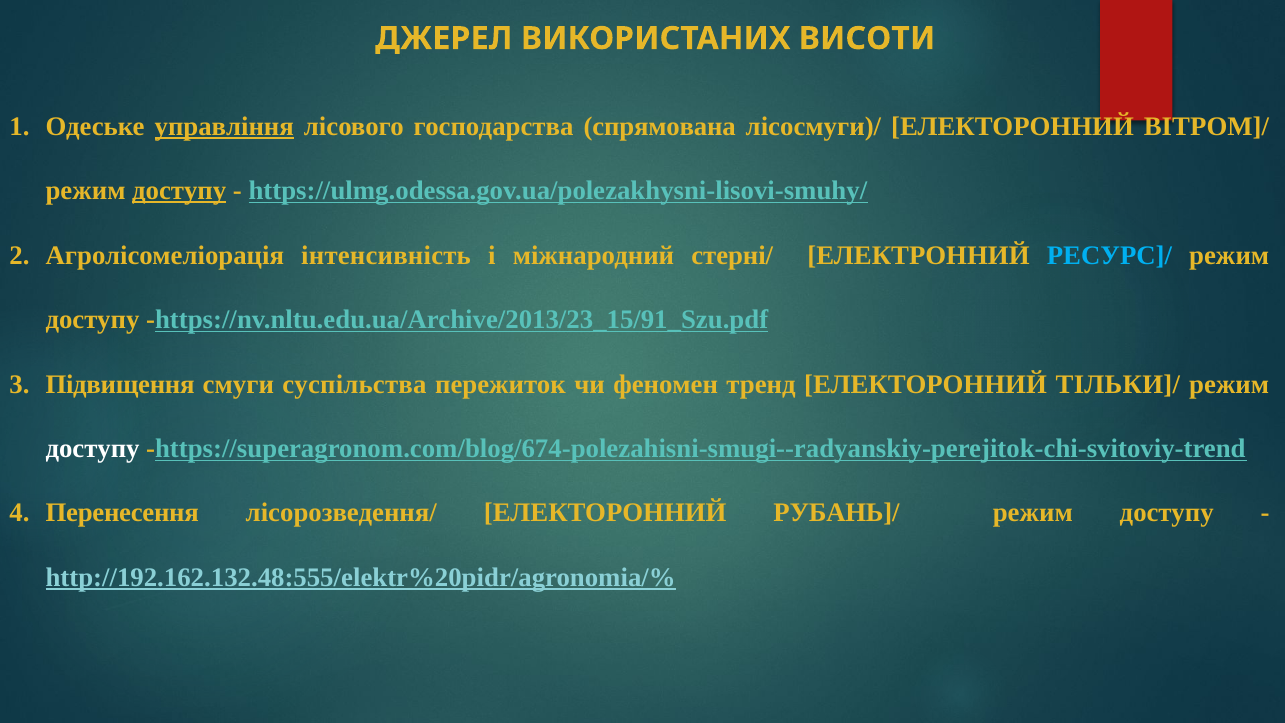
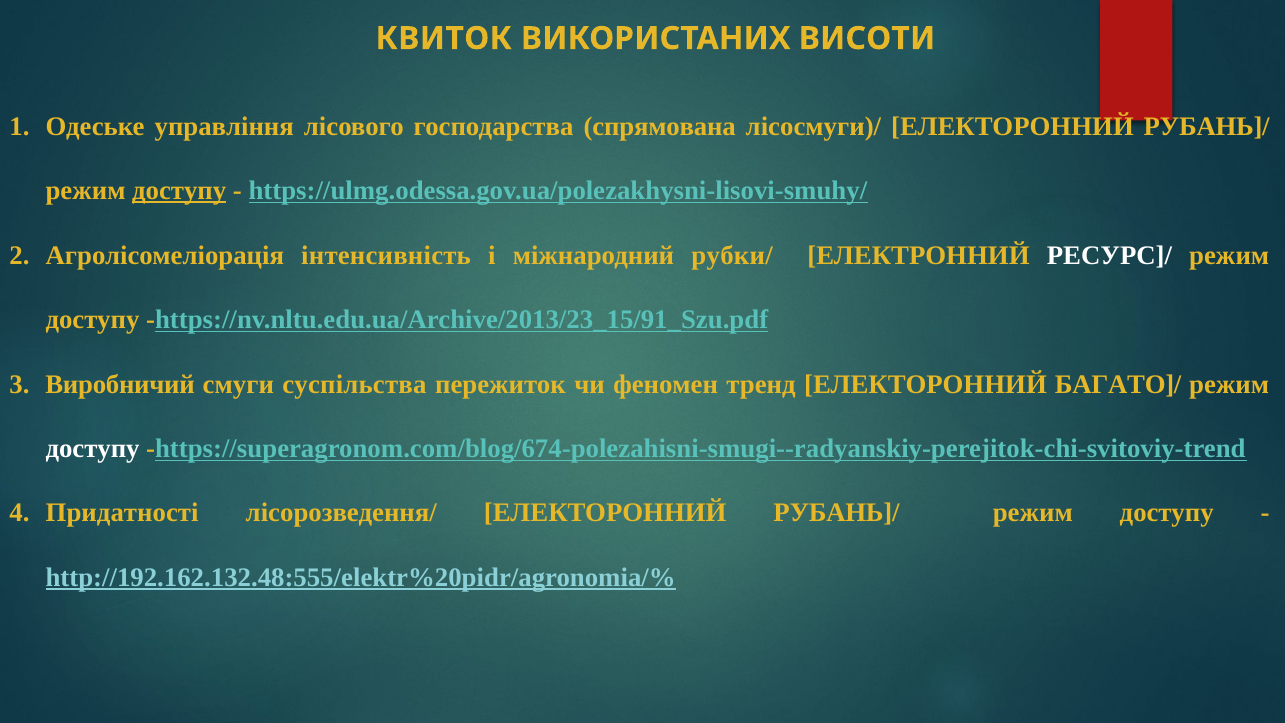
ДЖЕРЕЛ: ДЖЕРЕЛ -> КВИТОК (444, 38)
управління underline: present -> none (224, 126)
лісосмуги)/ ЕЛЕКТОРОННИЙ ВІТРОМ]/: ВІТРОМ]/ -> РУБАНЬ]/ (1207, 126)
стерні/: стерні/ -> рубки/ (732, 255)
РЕСУРС]/ colour: light blue -> white (1109, 255)
Підвищення: Підвищення -> Виробничий (120, 384)
ТІЛЬКИ]/: ТІЛЬКИ]/ -> БАГАТО]/ (1118, 384)
Перенесення: Перенесення -> Придатності (122, 513)
